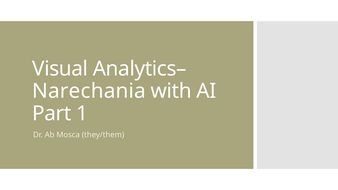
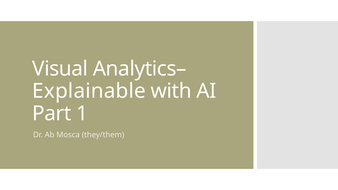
Narechania: Narechania -> Explainable (89, 91)
